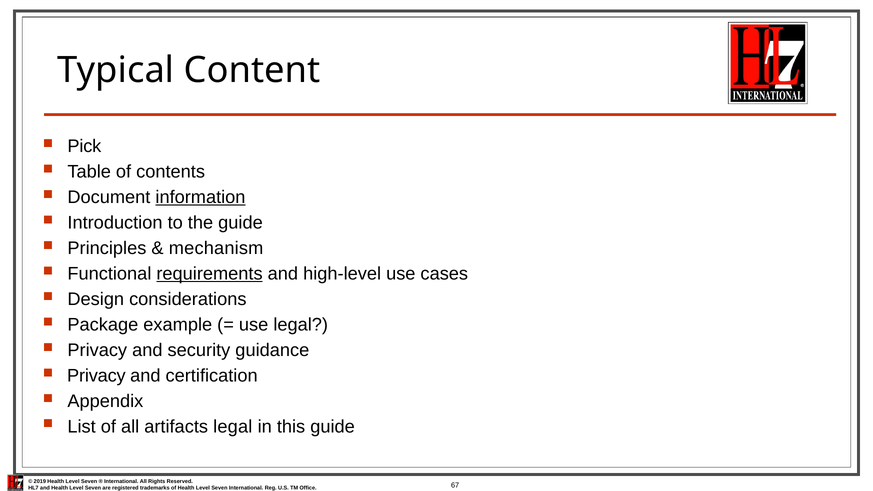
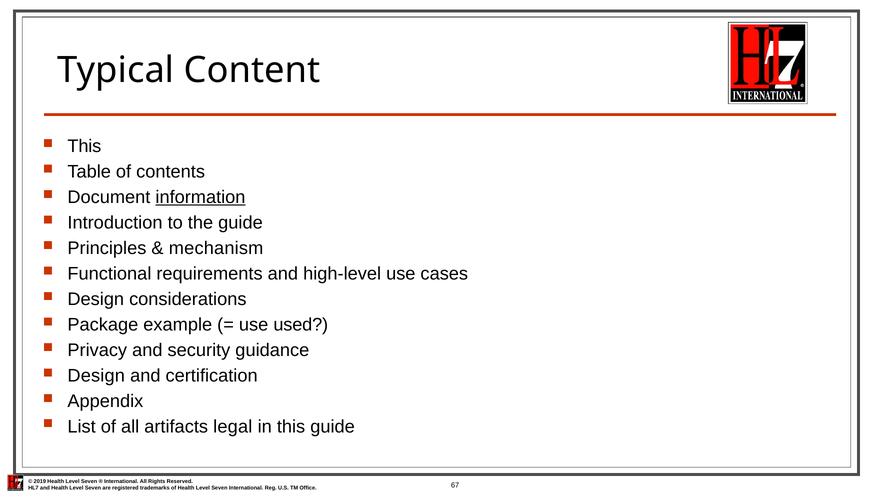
Pick: Pick -> This (84, 146)
requirements underline: present -> none (210, 274)
use legal: legal -> used (301, 325)
Privacy: Privacy -> Design (96, 376)
